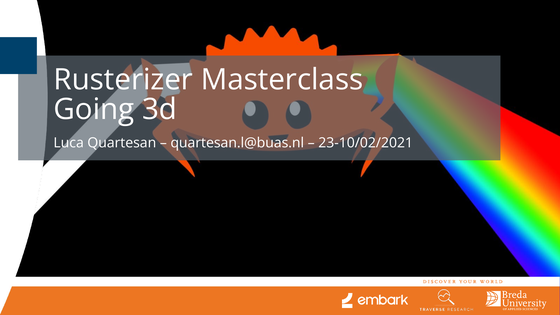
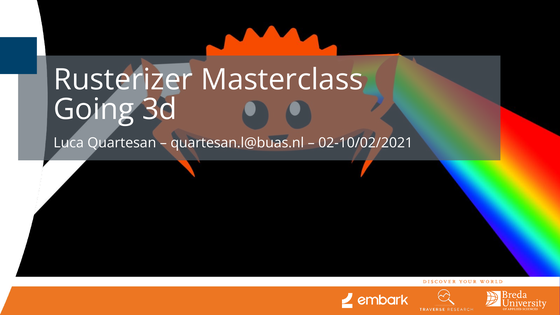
23-10/02/2021: 23-10/02/2021 -> 02-10/02/2021 (366, 143)
